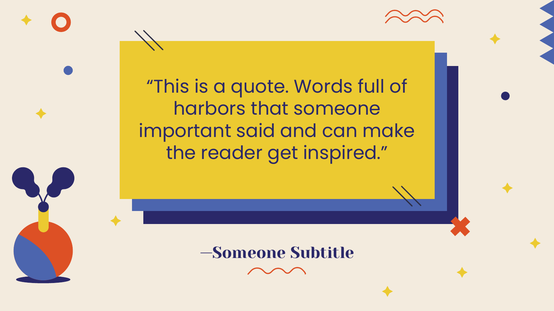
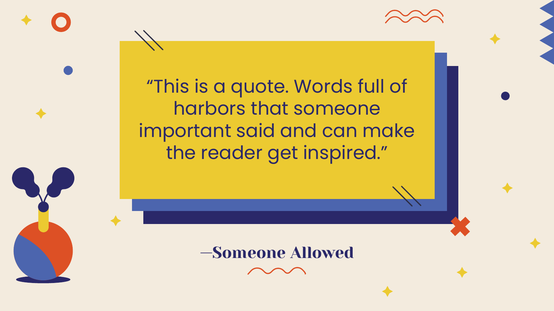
Subtitle: Subtitle -> Allowed (322, 253)
